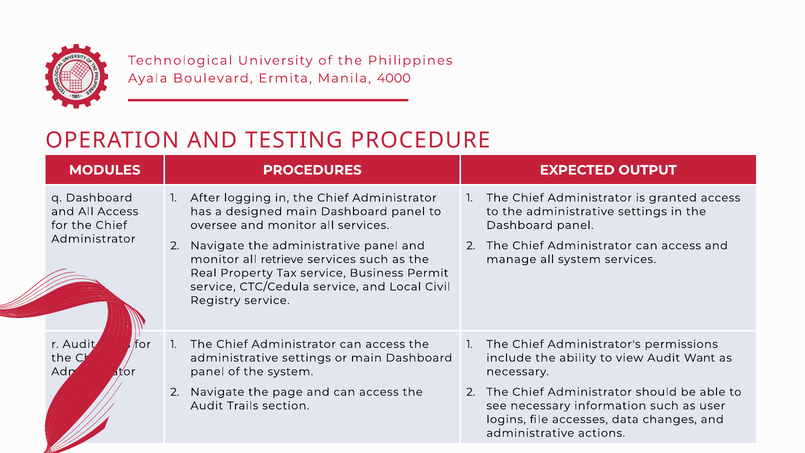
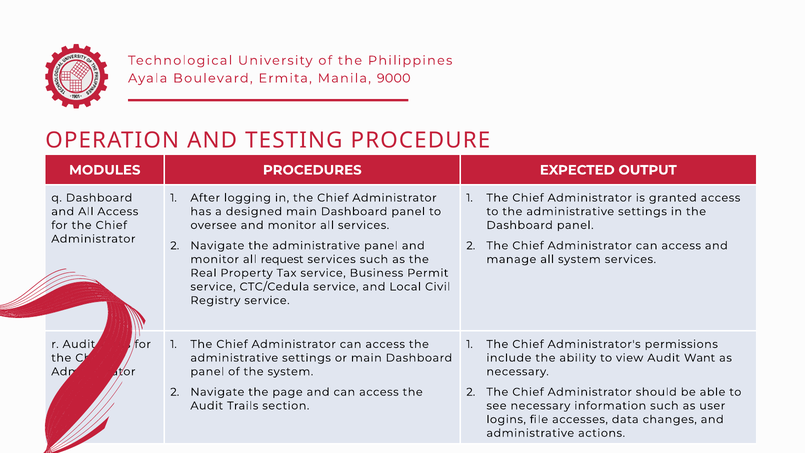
4000: 4000 -> 9000 (394, 78)
retrieve: retrieve -> request (282, 259)
